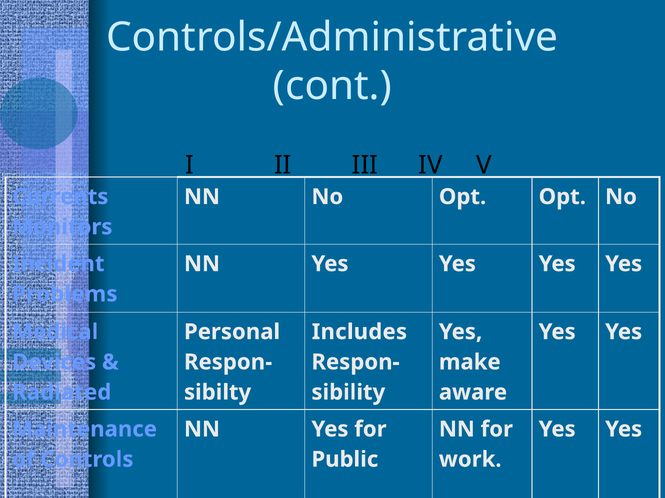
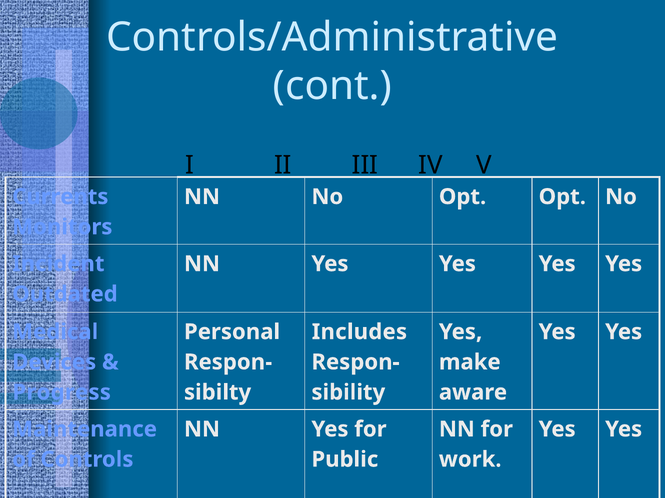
Problems: Problems -> Outdated (65, 295)
Radiated: Radiated -> Progress (62, 393)
